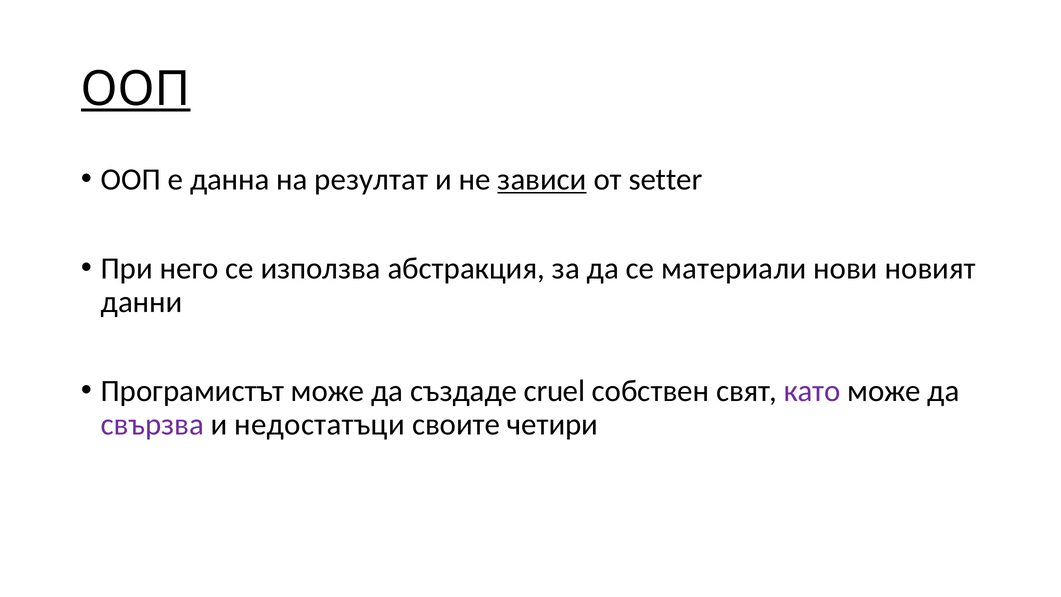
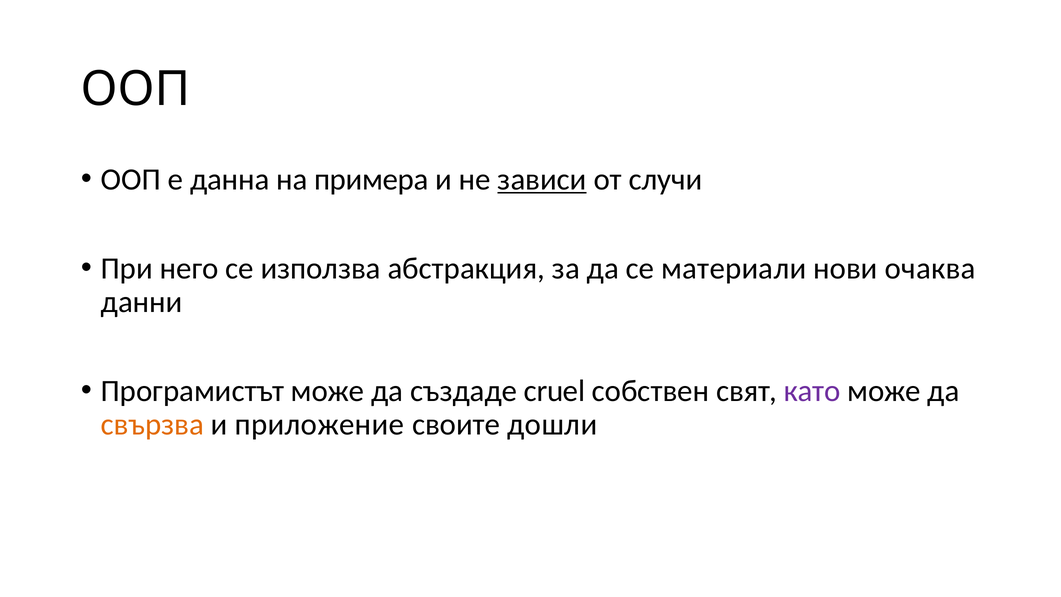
ООП underline: present -> none (136, 89)
резултат: резултат -> примера (371, 179)
setter: setter -> случи (666, 179)
новият: новият -> очаква (930, 268)
свързва colour: purple -> orange (152, 424)
недостатъци: недостатъци -> приложение (320, 424)
четири: четири -> дошли (552, 424)
